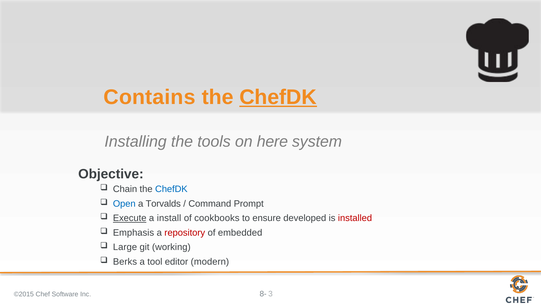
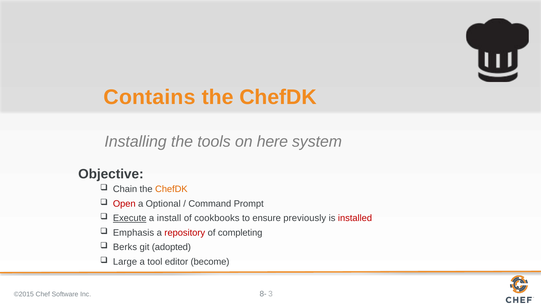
ChefDK underline: present -> none (278, 97)
ChefDK colour: blue -> orange (171, 189)
Open colour: blue -> red (124, 204)
Torvalds: Torvalds -> Optional (163, 204)
developed: developed -> previously (305, 218)
embedded: embedded -> completing (240, 233)
Large: Large -> Berks (125, 248)
working: working -> adopted (171, 248)
Berks: Berks -> Large (125, 262)
modern: modern -> become (210, 262)
